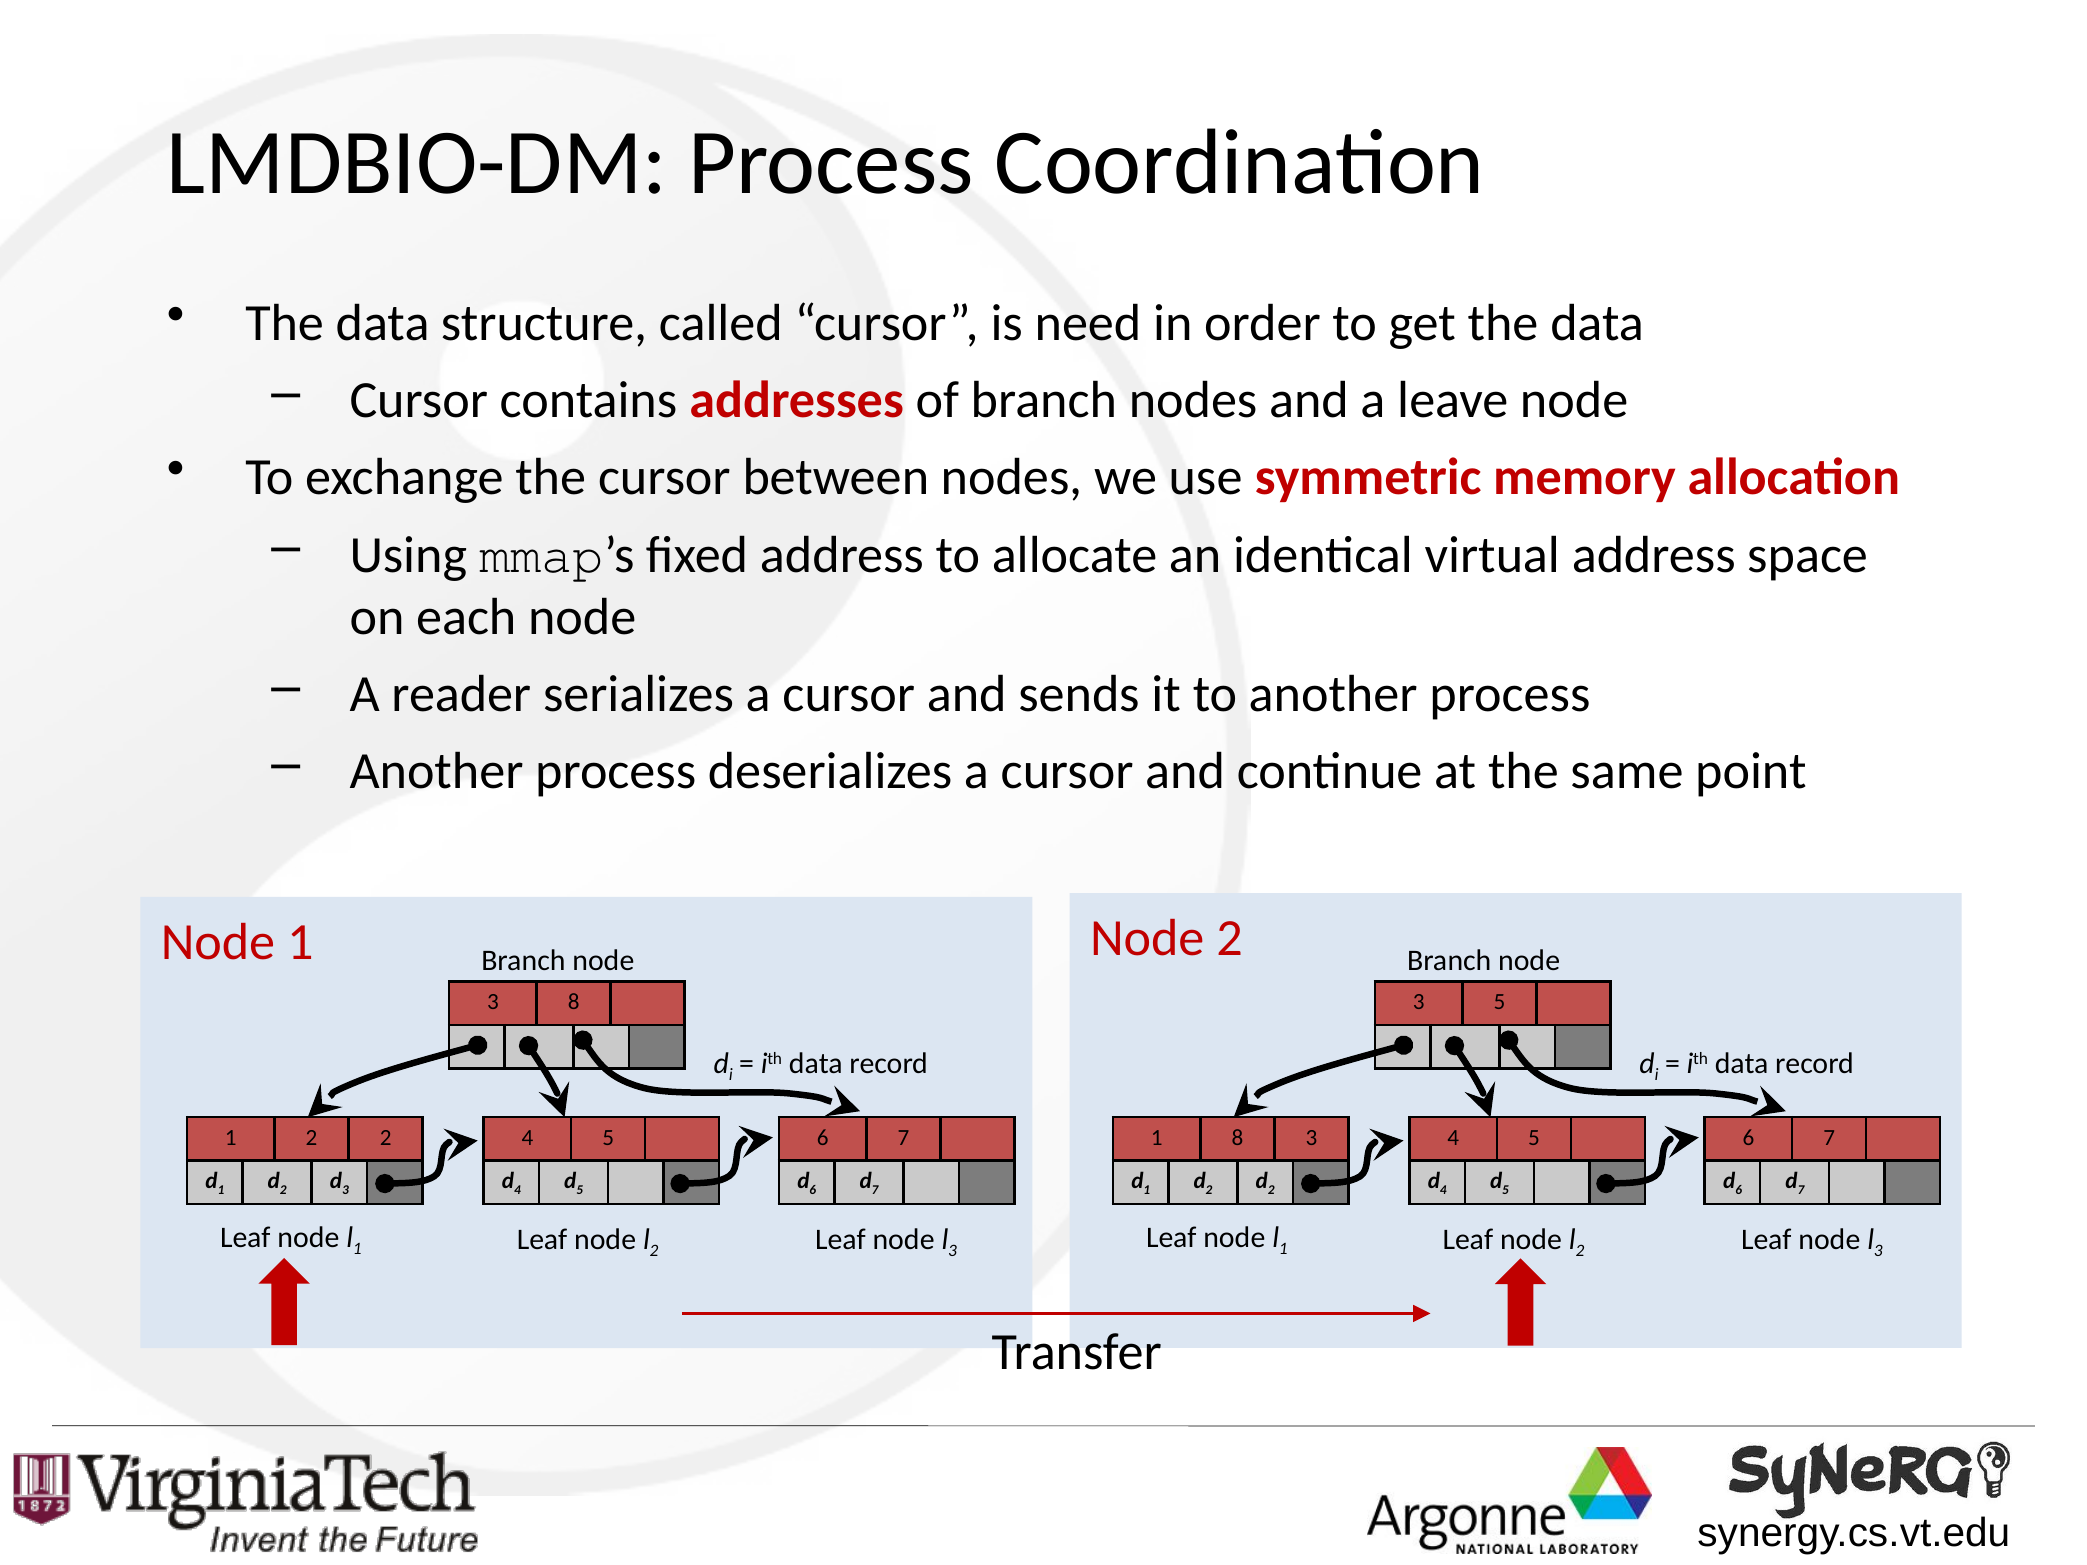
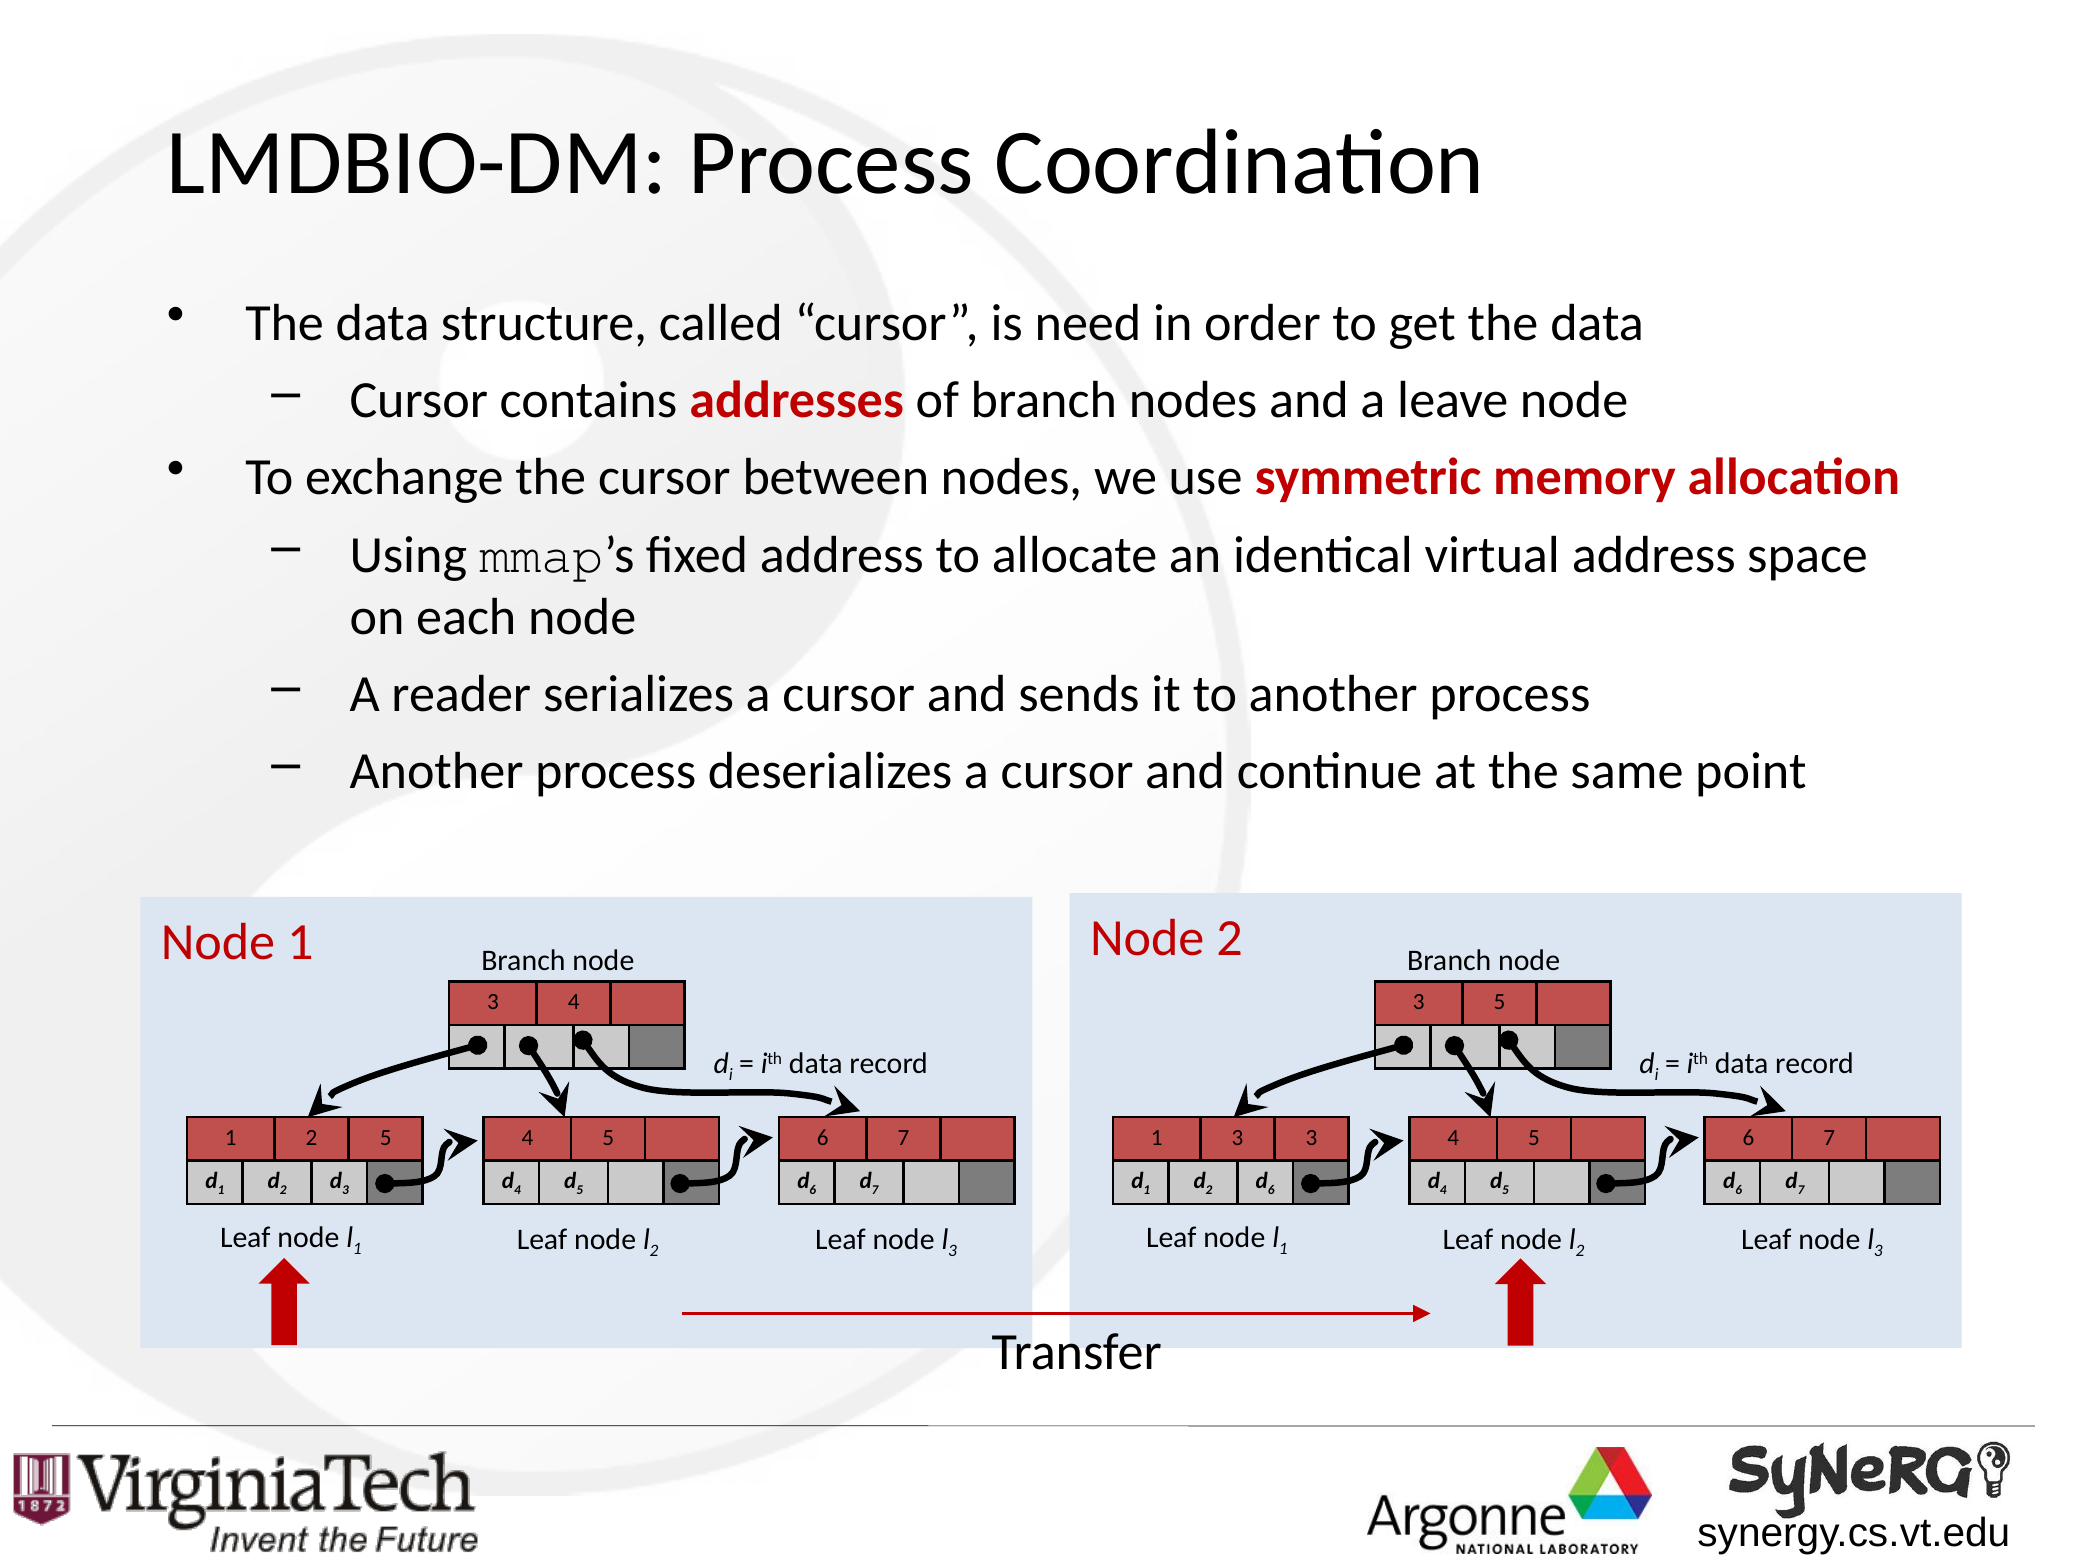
8: 8 -> 4 (574, 1002)
2 2: 2 -> 5 (386, 1138)
1 8: 8 -> 3 (1237, 1138)
2: 2 -> 6 (1271, 1190)
